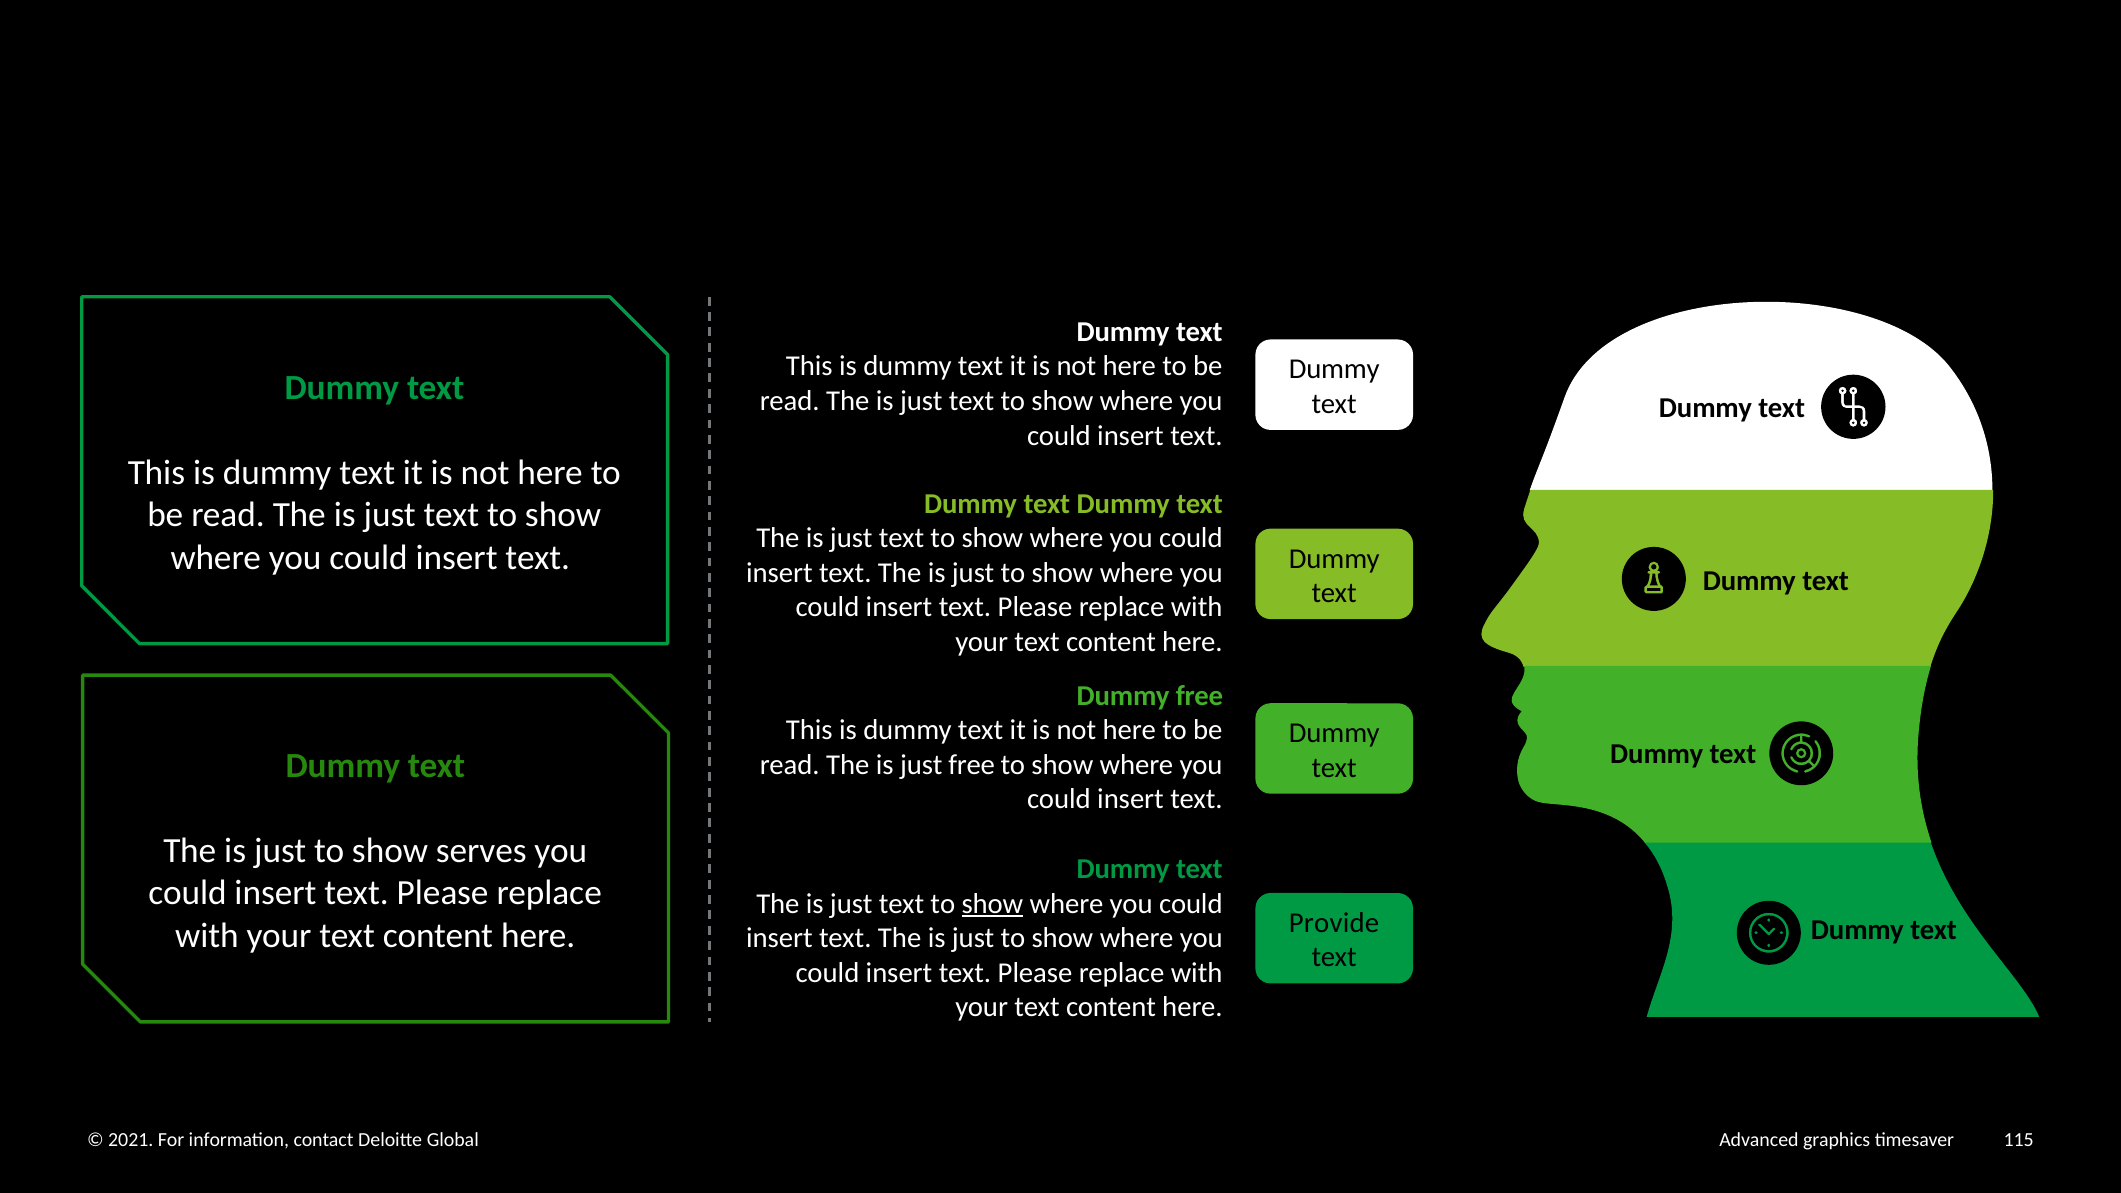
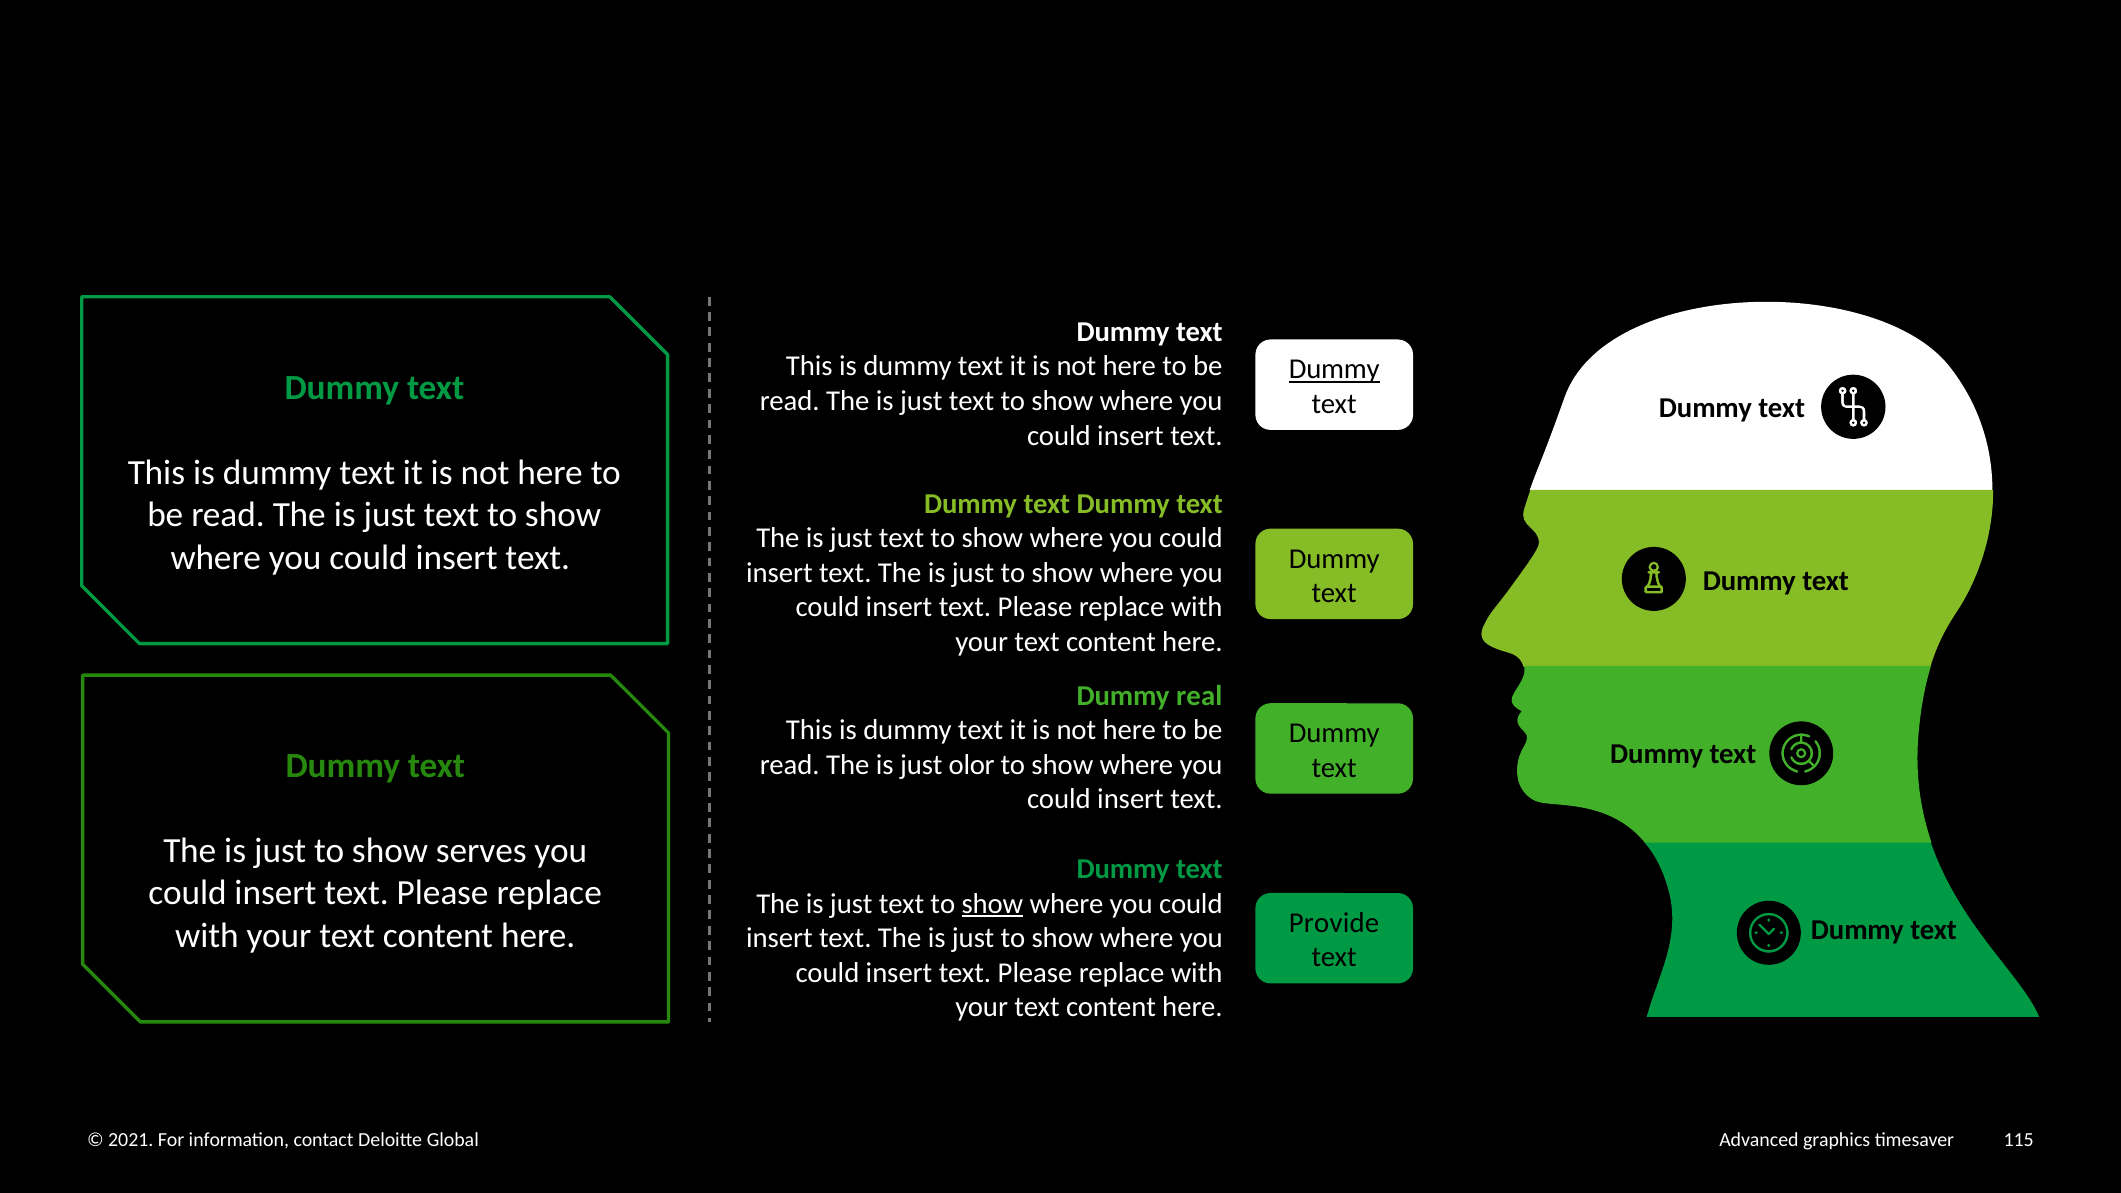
Dummy underline: none -> present (1334, 369)
Dummy free: free -> real (1199, 696)
just free: free -> olor (972, 765)
